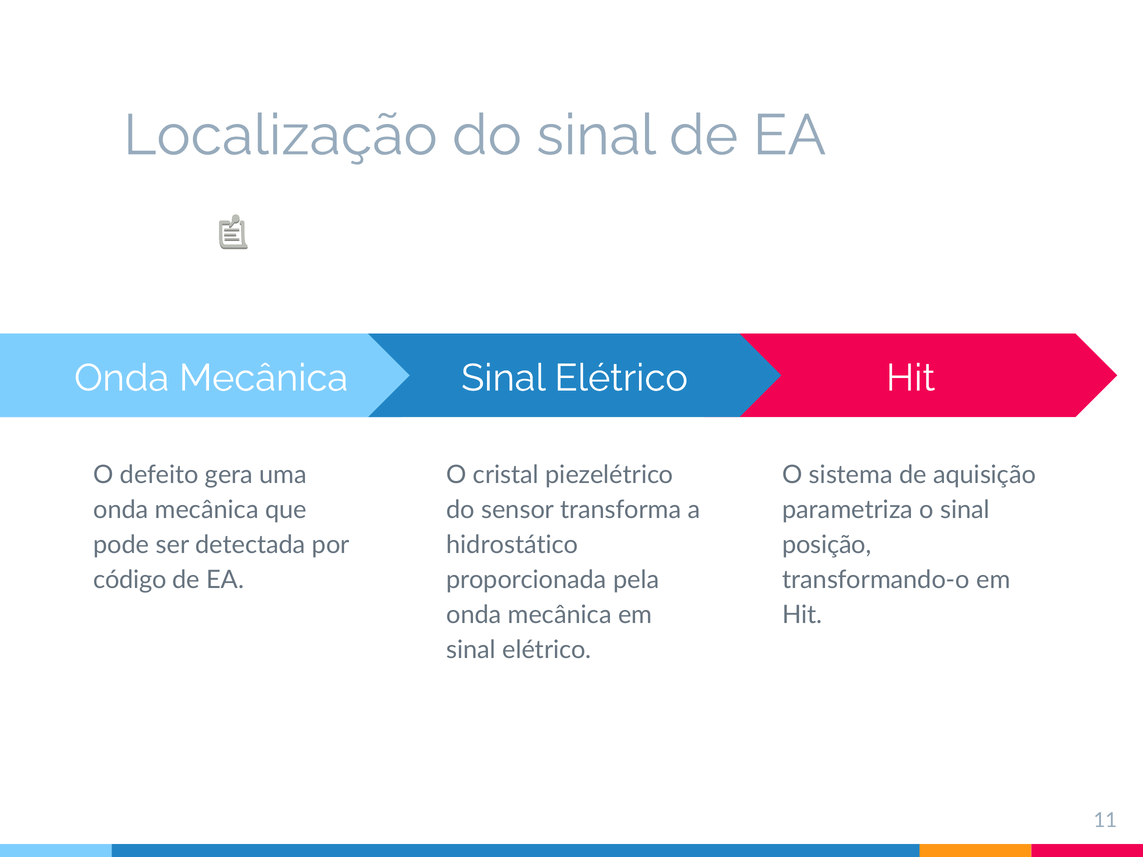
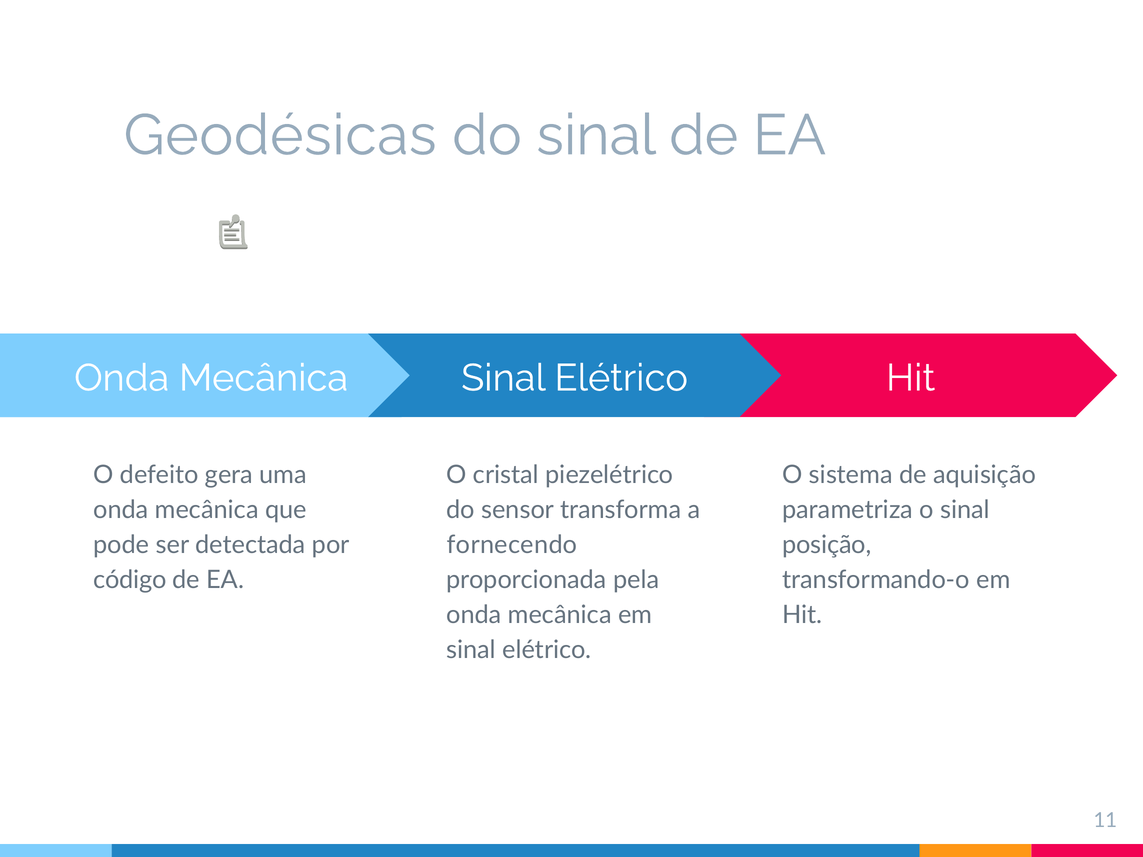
Localização: Localização -> Geodésicas (280, 135)
hidrostático: hidrostático -> fornecendo (512, 545)
